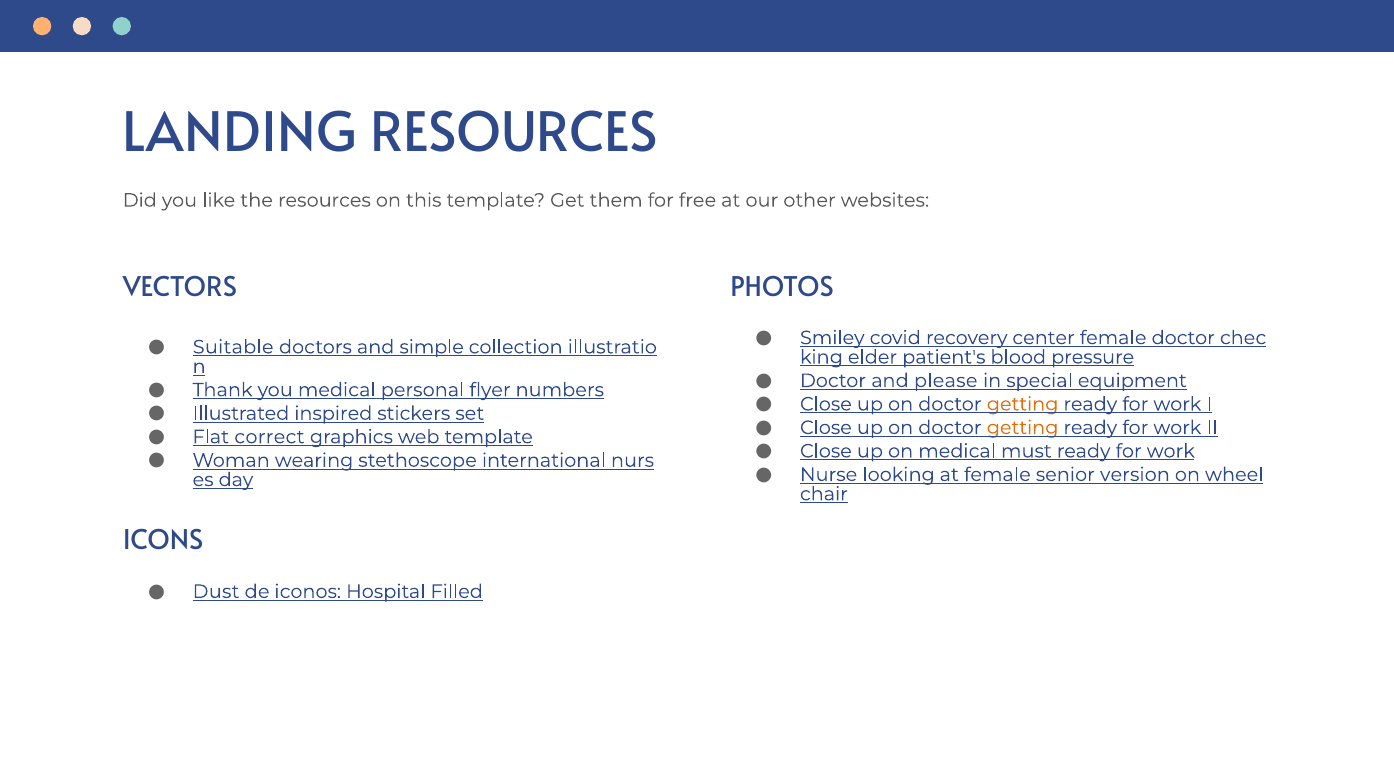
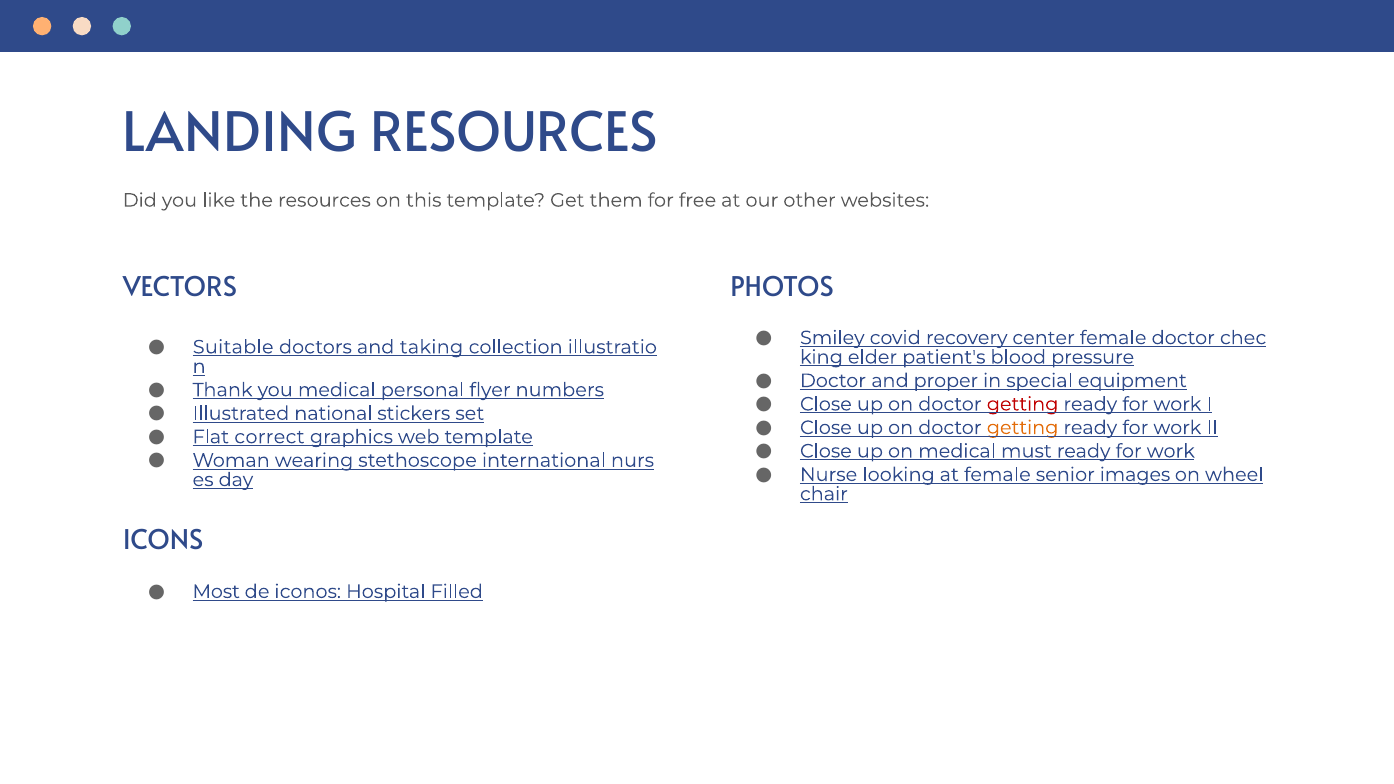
simple: simple -> taking (431, 347)
please: please -> proper (946, 381)
getting colour: orange -> red (1023, 404)
inspired: inspired -> national (333, 414)
version: version -> images (1135, 475)
Dust: Dust -> Most (216, 592)
